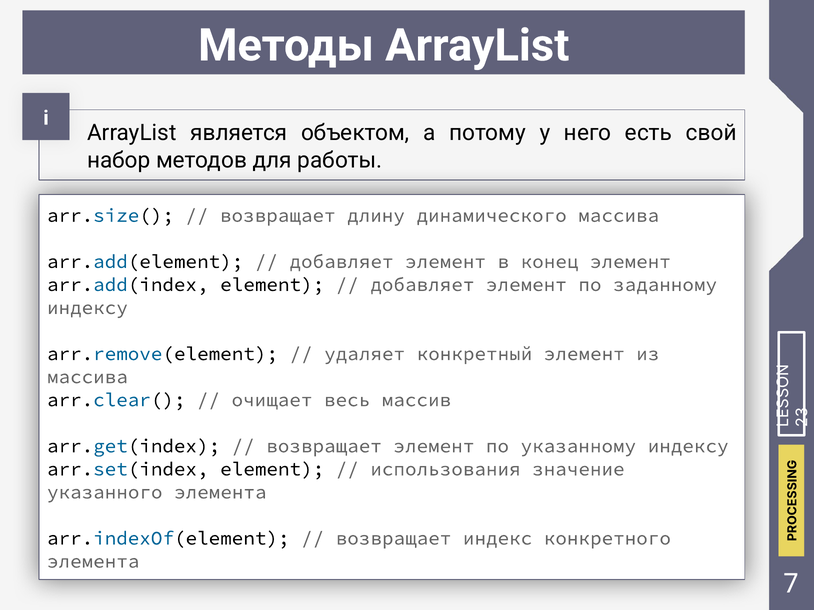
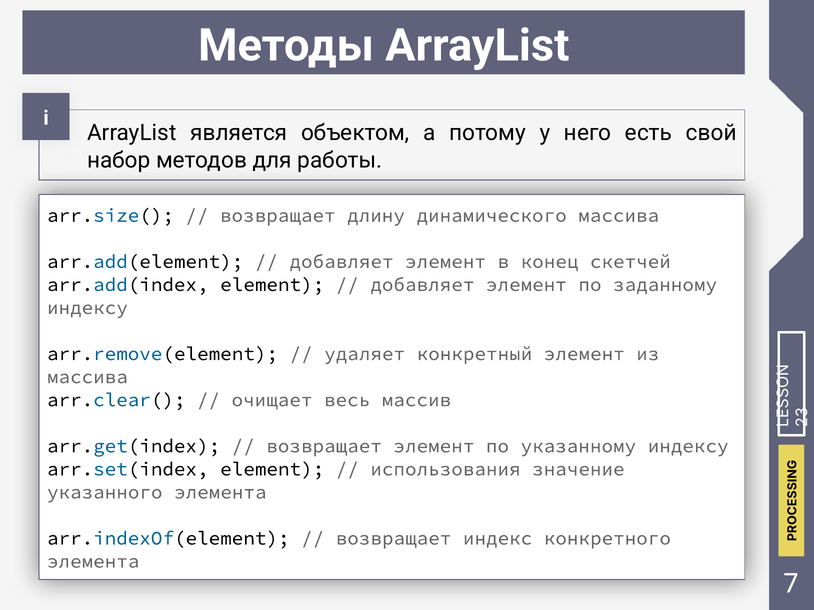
конец элемент: элемент -> скетчей (630, 262)
